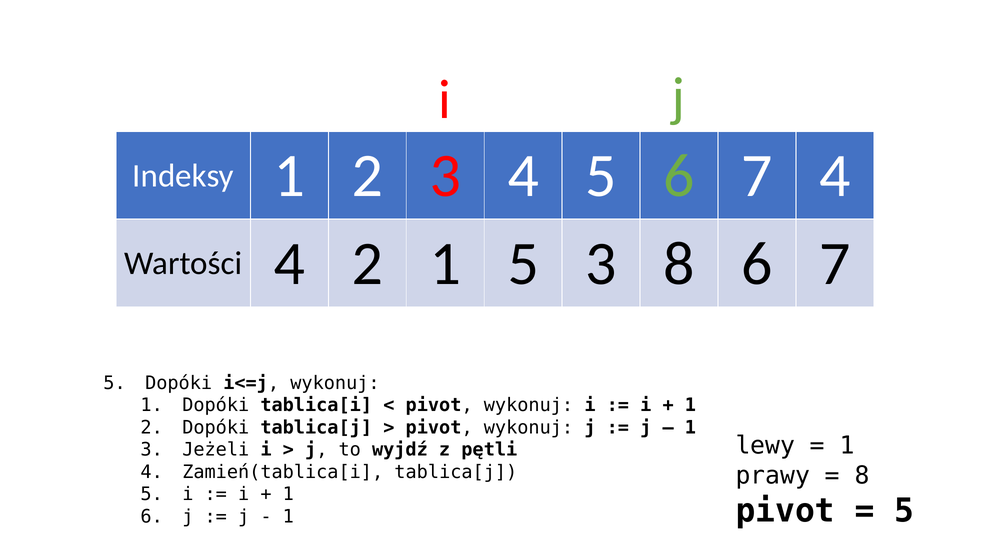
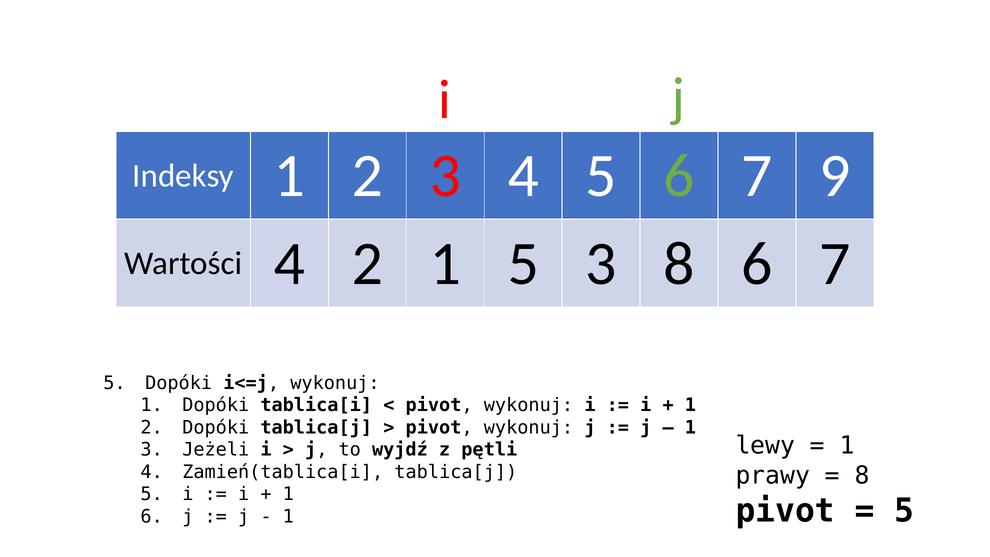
7 4: 4 -> 9 (835, 176)
